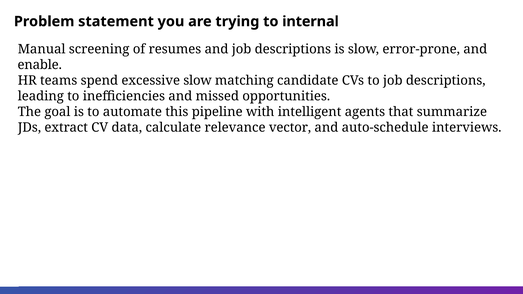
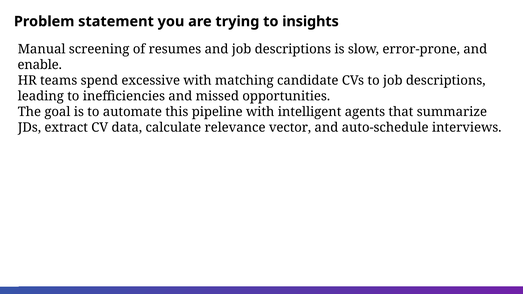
internal: internal -> insights (311, 21)
excessive slow: slow -> with (197, 81)
